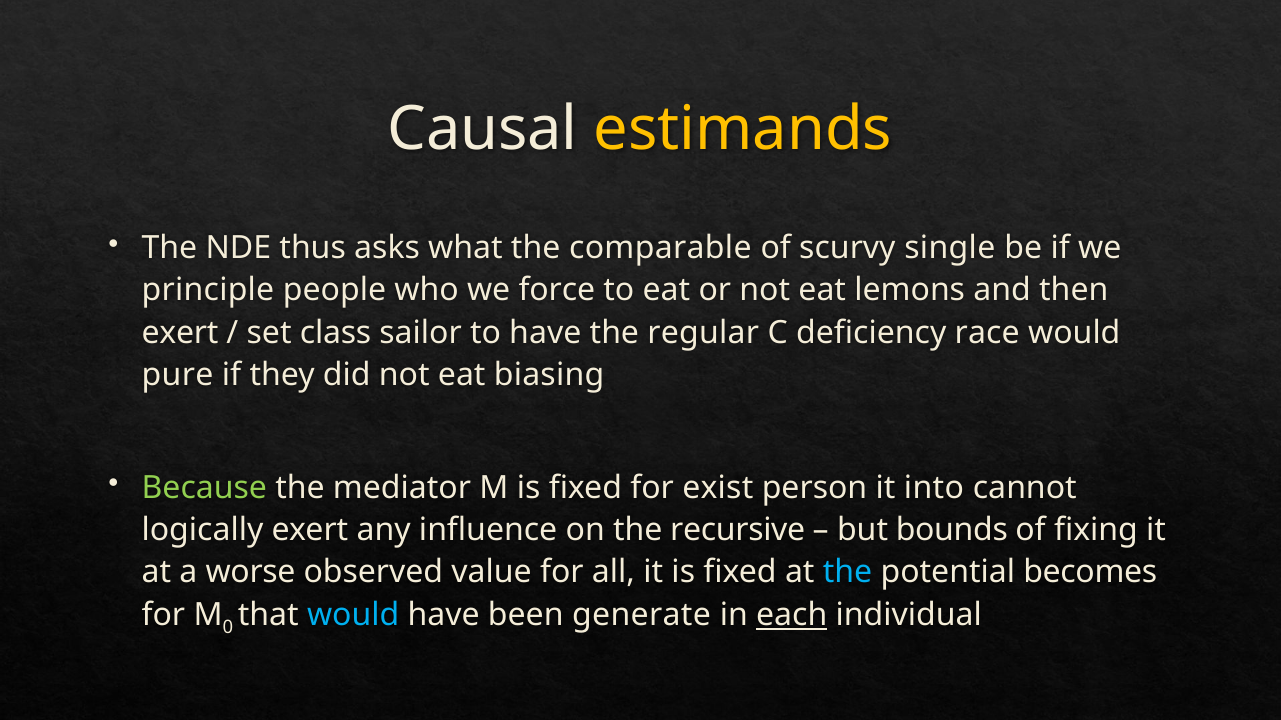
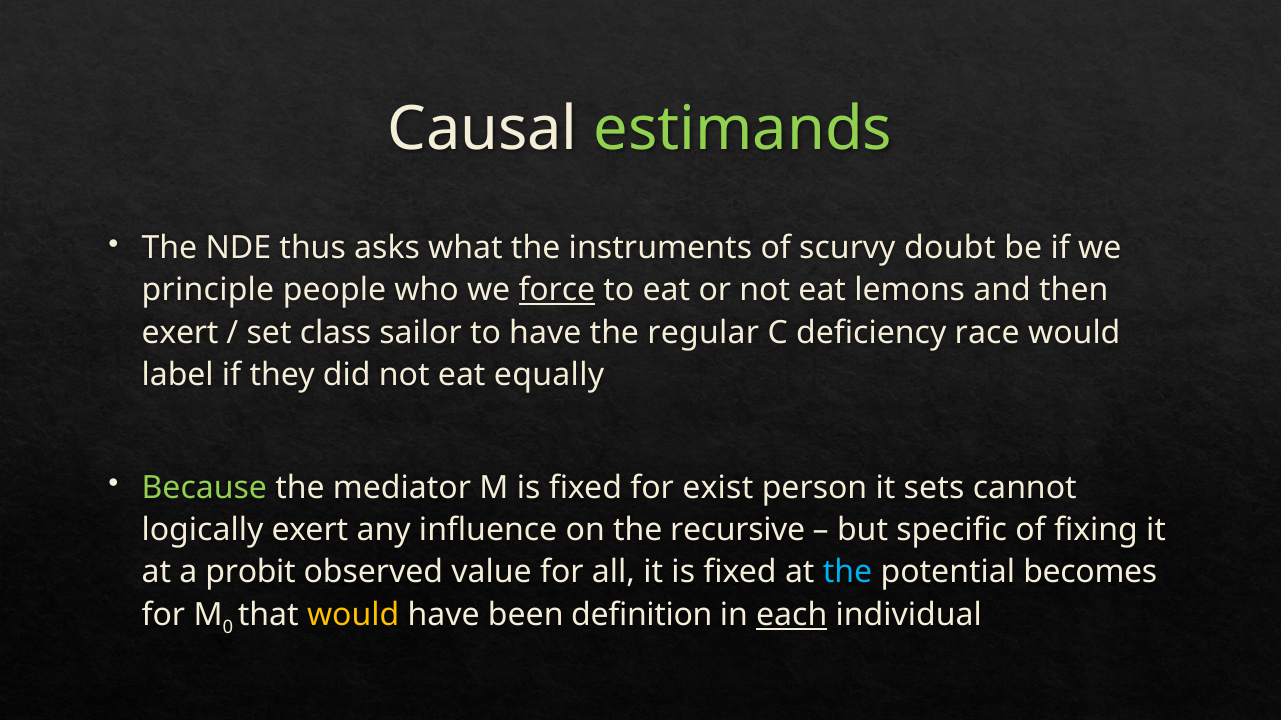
estimands colour: yellow -> light green (743, 130)
comparable: comparable -> instruments (660, 248)
single: single -> doubt (950, 248)
force underline: none -> present (557, 291)
pure: pure -> label (178, 375)
biasing: biasing -> equally (549, 375)
into: into -> sets (934, 488)
bounds: bounds -> specific (952, 531)
worse: worse -> probit (251, 573)
would colour: light blue -> yellow (353, 616)
generate: generate -> definition (642, 616)
